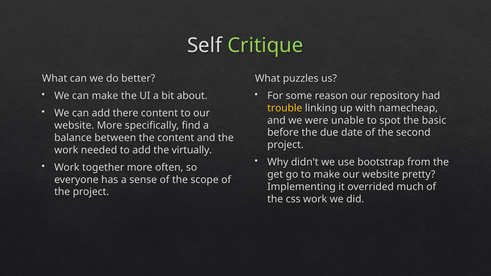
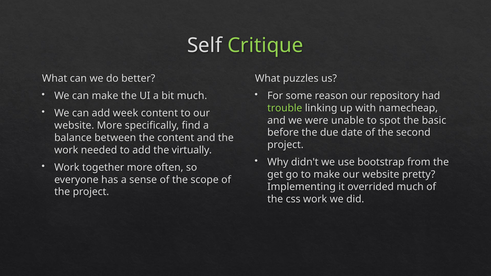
bit about: about -> much (192, 96)
trouble colour: yellow -> light green (285, 108)
there: there -> week (125, 113)
